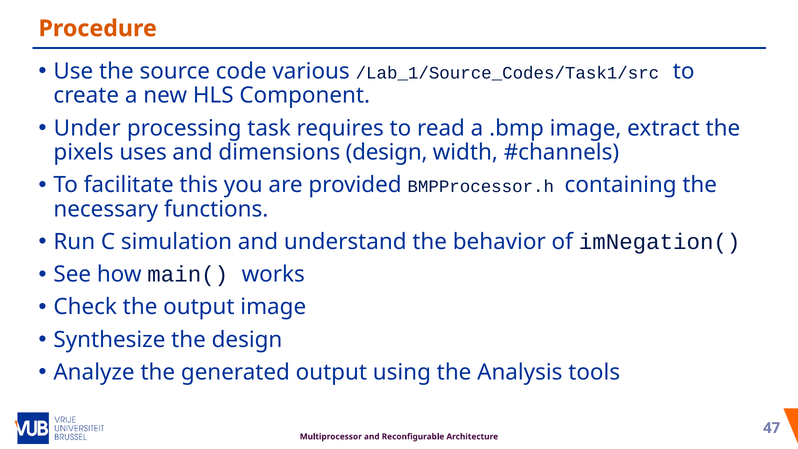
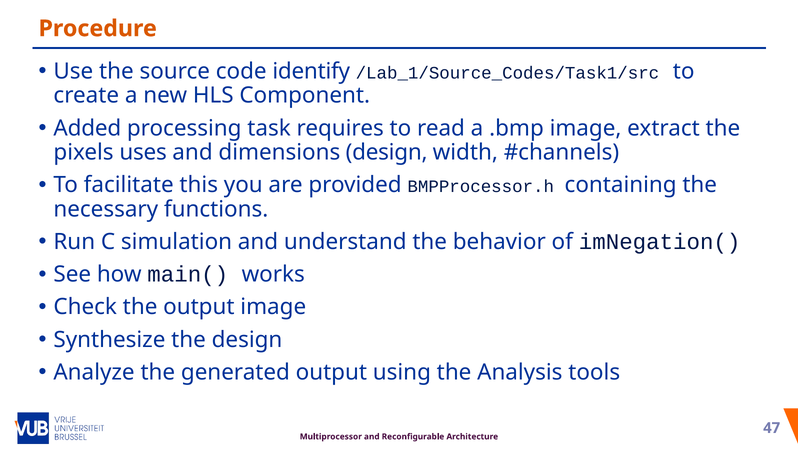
various: various -> identify (311, 71)
Under: Under -> Added (87, 128)
